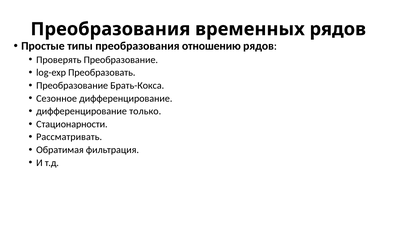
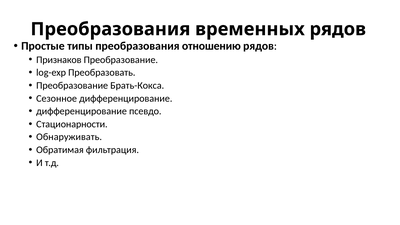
Проверять: Проверять -> Признаков (59, 60)
только: только -> псевдо (145, 111)
Рассматривать: Рассматривать -> Обнаруживать (69, 137)
